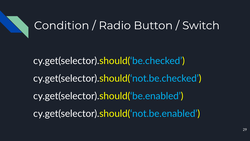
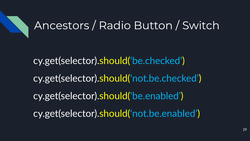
Condition: Condition -> Ancestors (62, 25)
